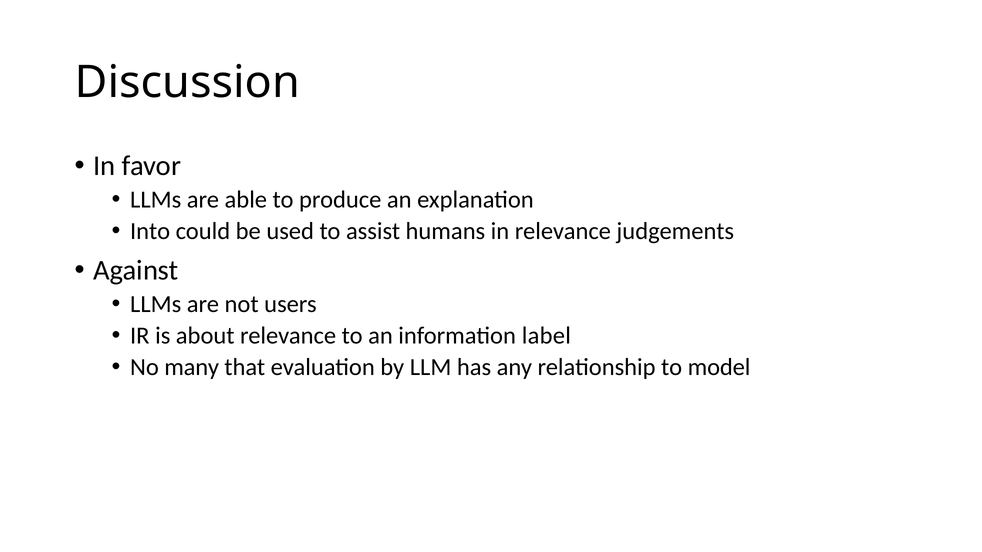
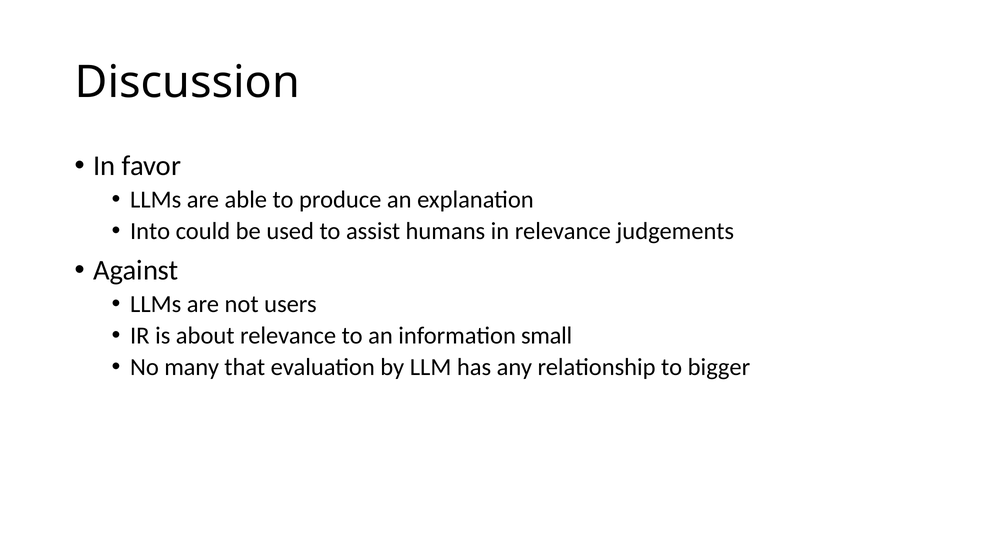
label: label -> small (547, 336)
model: model -> bigger (719, 367)
